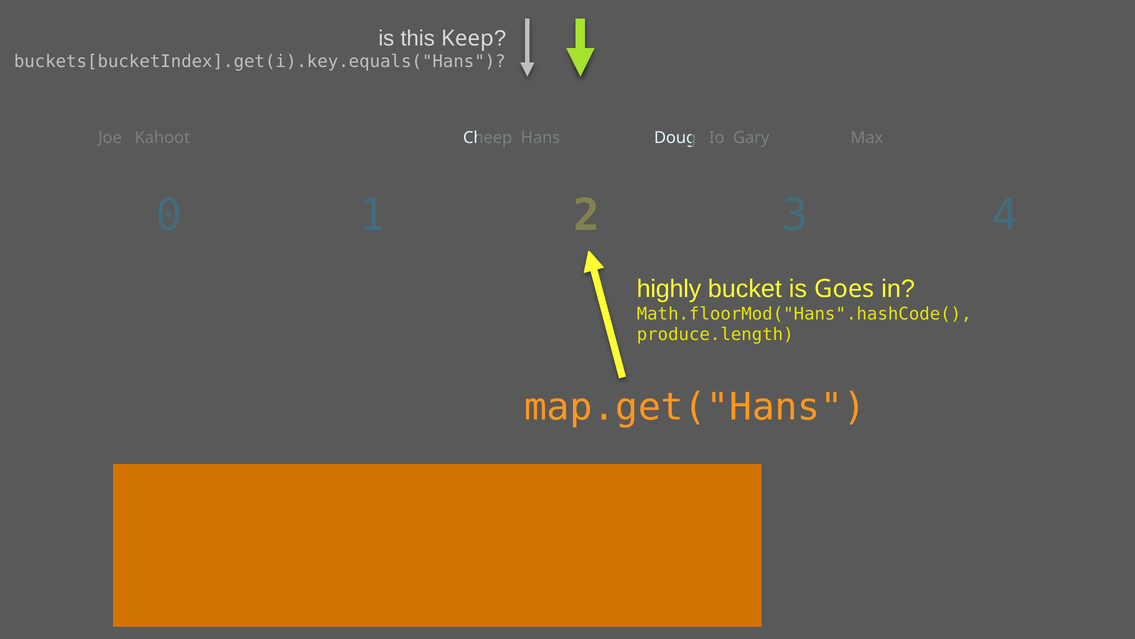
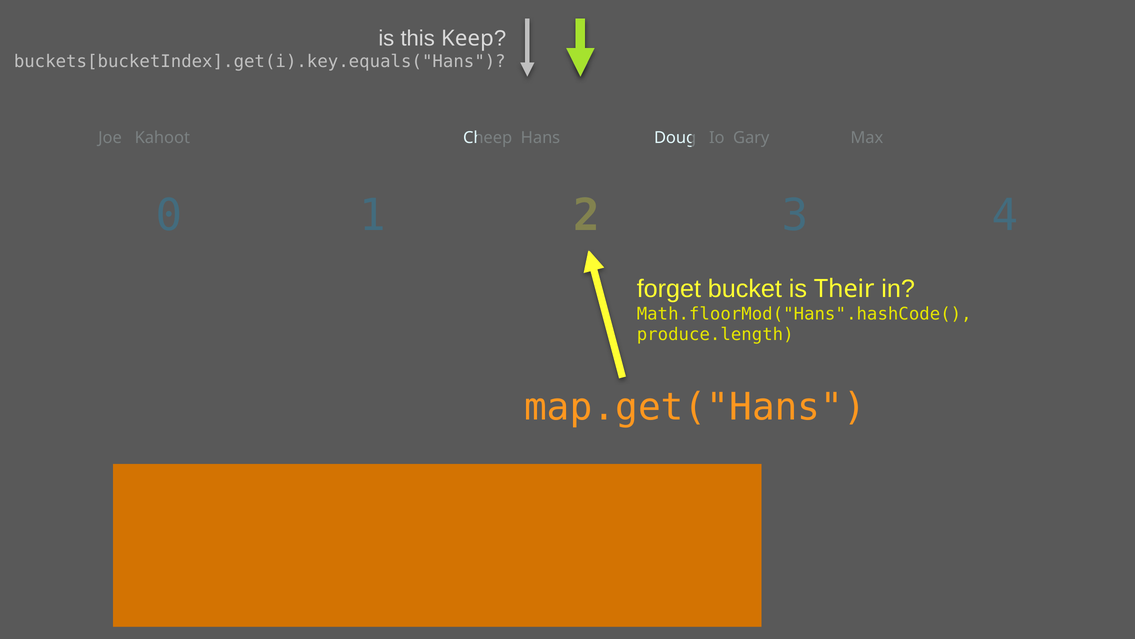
highly: highly -> forget (669, 289)
Goes: Goes -> Their (844, 289)
